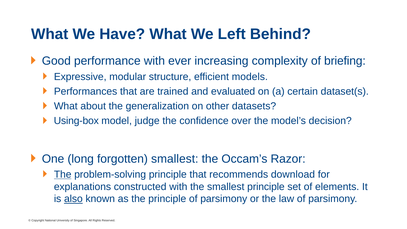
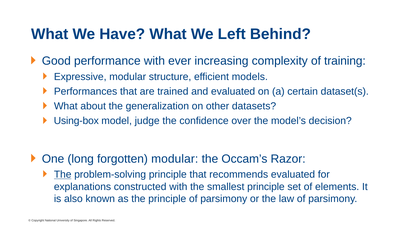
briefing: briefing -> training (345, 61)
forgotten smallest: smallest -> modular (175, 159)
recommends download: download -> evaluated (293, 174)
also underline: present -> none (73, 199)
